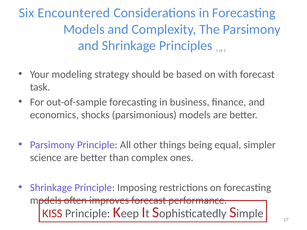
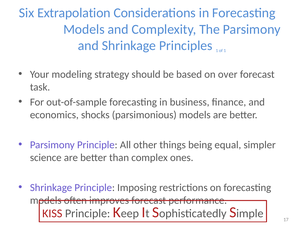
Encountered: Encountered -> Extrapolation (74, 13)
with: with -> over (228, 74)
